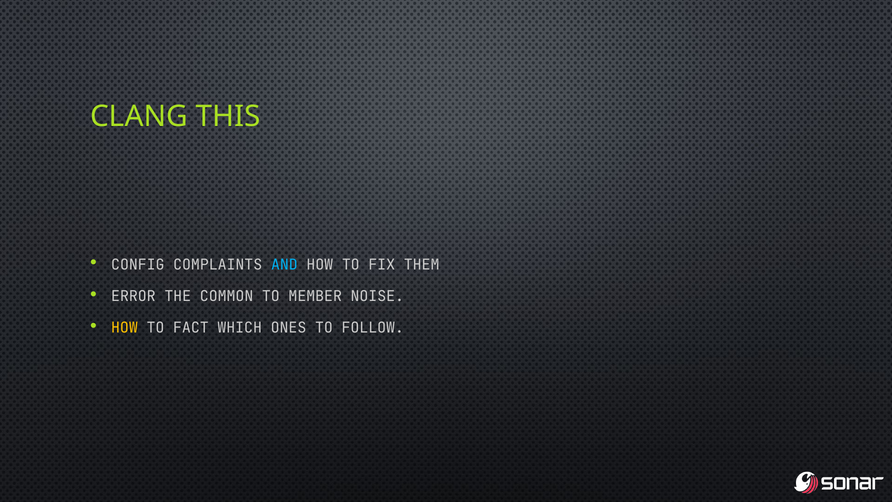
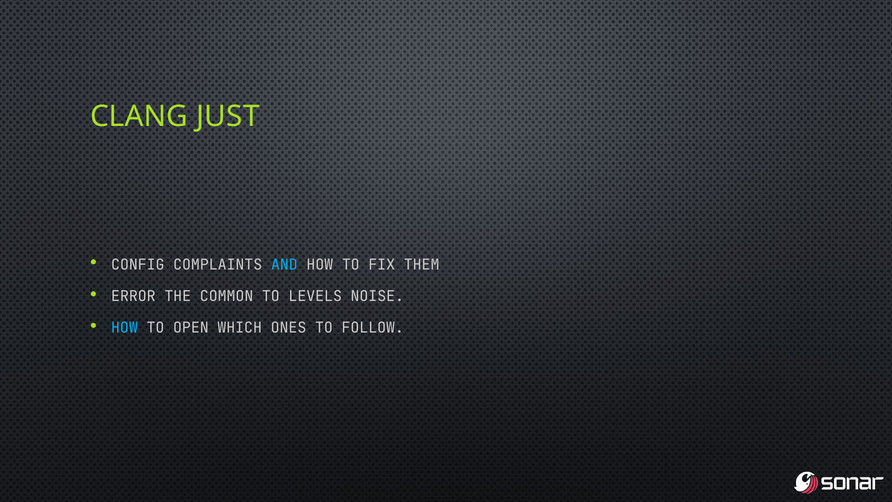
THIS: THIS -> JUST (228, 116)
MEMBER: MEMBER -> LEVELS (315, 296)
HOW colour: yellow -> light blue (124, 328)
FACT: FACT -> OPEN (191, 328)
